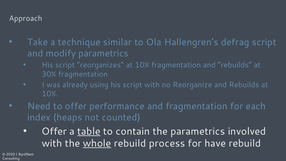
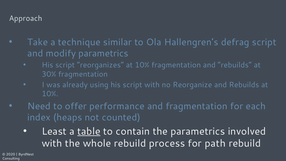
Offer: Offer -> Least (54, 131)
whole underline: present -> none (97, 143)
have: have -> path (215, 143)
